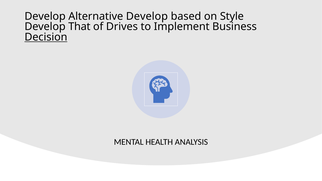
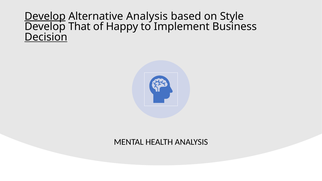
Develop underline: none -> present (45, 16)
Alternative Develop: Develop -> Analysis (147, 16)
Drives: Drives -> Happy (122, 27)
